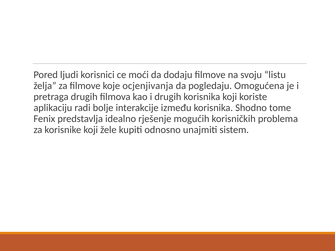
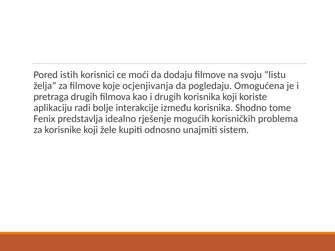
ljudi: ljudi -> istih (69, 75)
